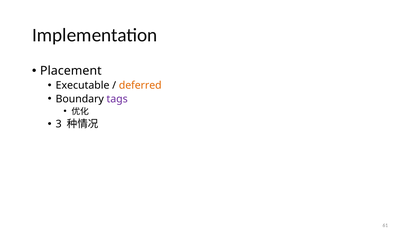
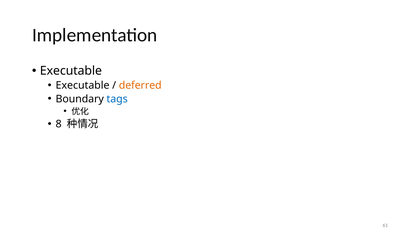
Placement: Placement -> Executable (71, 71)
tags colour: purple -> blue (117, 99)
3: 3 -> 8 (59, 124)
